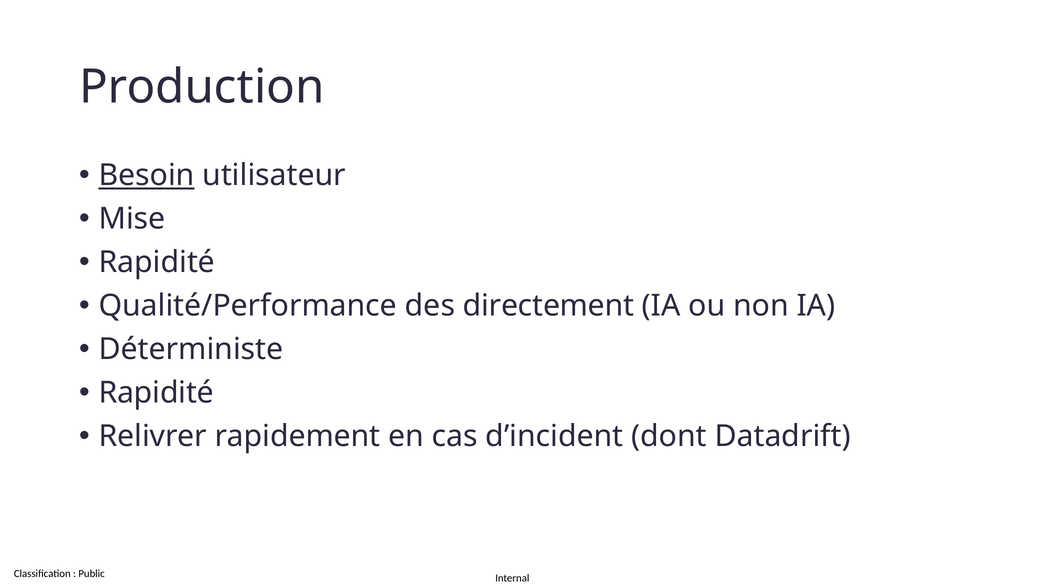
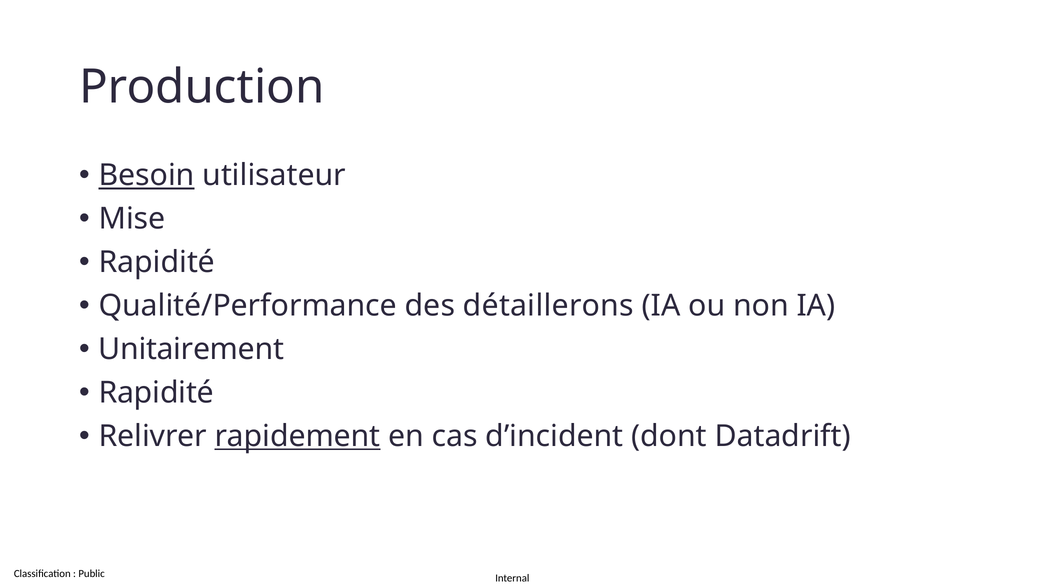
directement: directement -> détaillerons (548, 306)
Déterministe: Déterministe -> Unitairement (191, 349)
rapidement underline: none -> present (298, 436)
